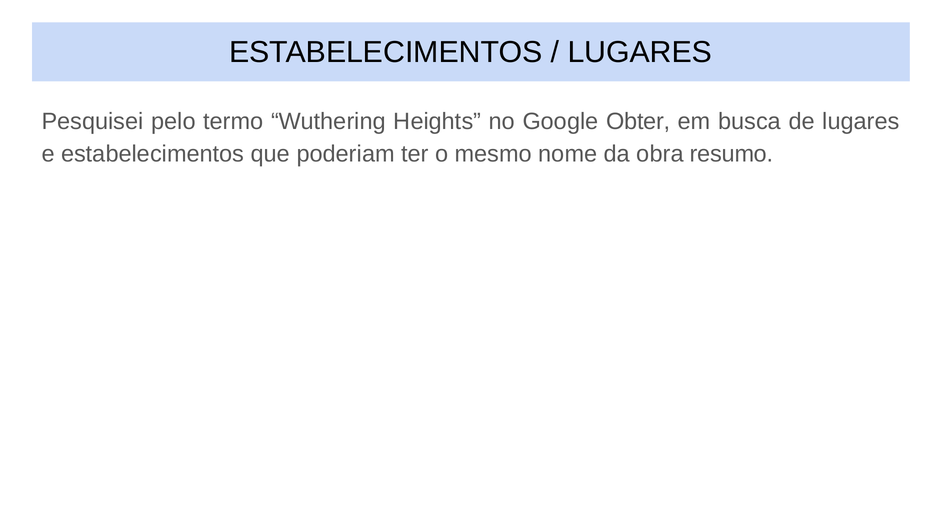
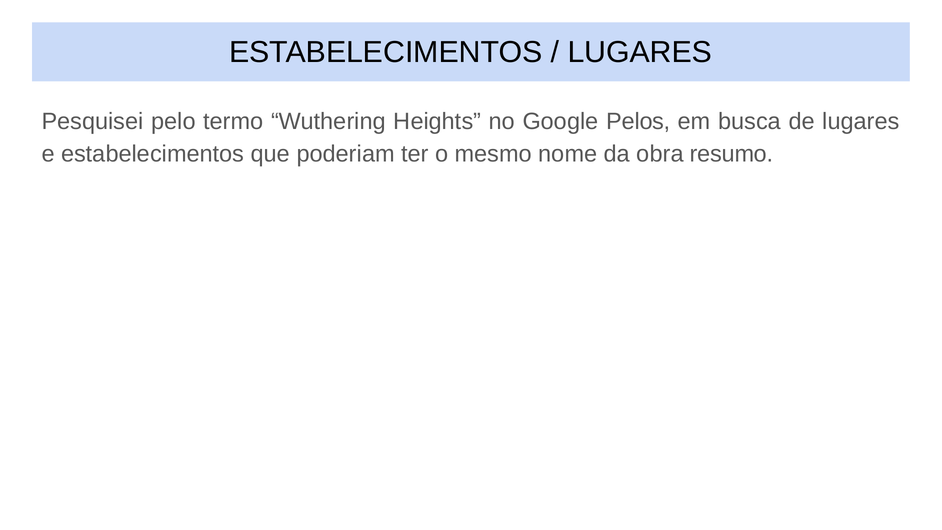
Obter: Obter -> Pelos (638, 121)
